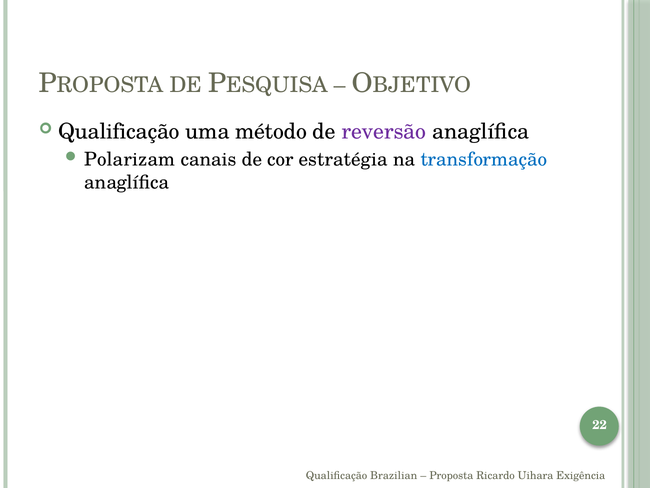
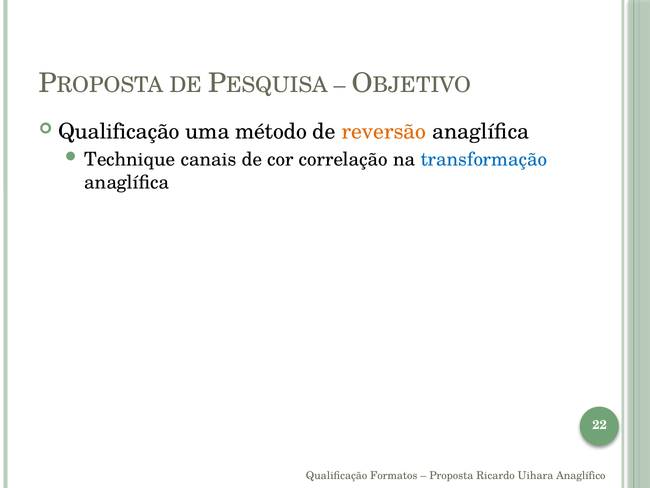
reversão colour: purple -> orange (384, 131)
Polarizam: Polarizam -> Technique (130, 159)
estratégia: estratégia -> correlação (343, 159)
Brazilian: Brazilian -> Formatos (394, 475)
Exigência: Exigência -> Anaglífico (581, 475)
